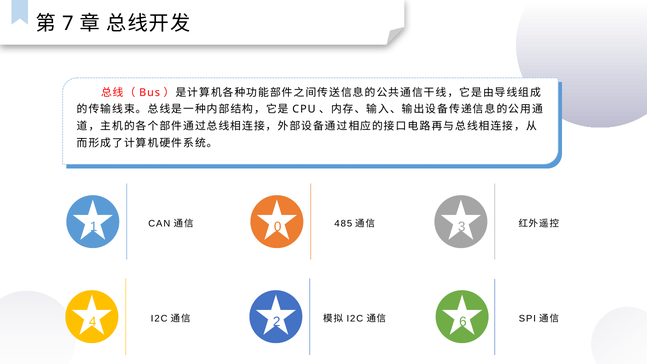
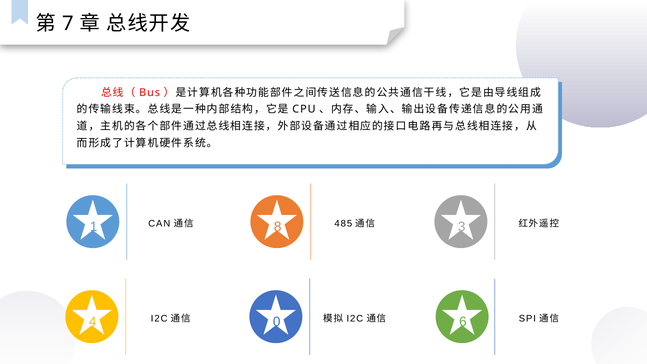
0: 0 -> 8 (278, 227)
2: 2 -> 0 (277, 322)
